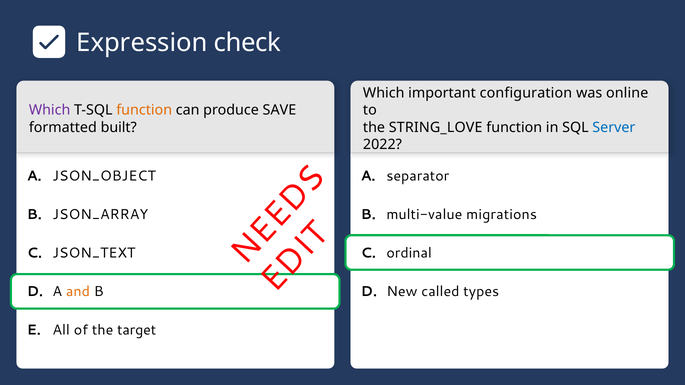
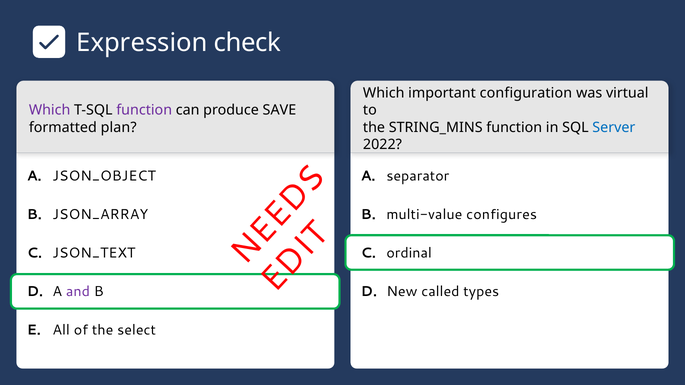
online: online -> virtual (627, 93)
function colour: orange -> purple (144, 110)
built: built -> plan (119, 127)
STRING_LOVE: STRING_LOVE -> STRING_MINS (436, 127)
migrations: migrations -> configures (502, 215)
and colour: orange -> purple (78, 292)
target: target -> select (137, 330)
